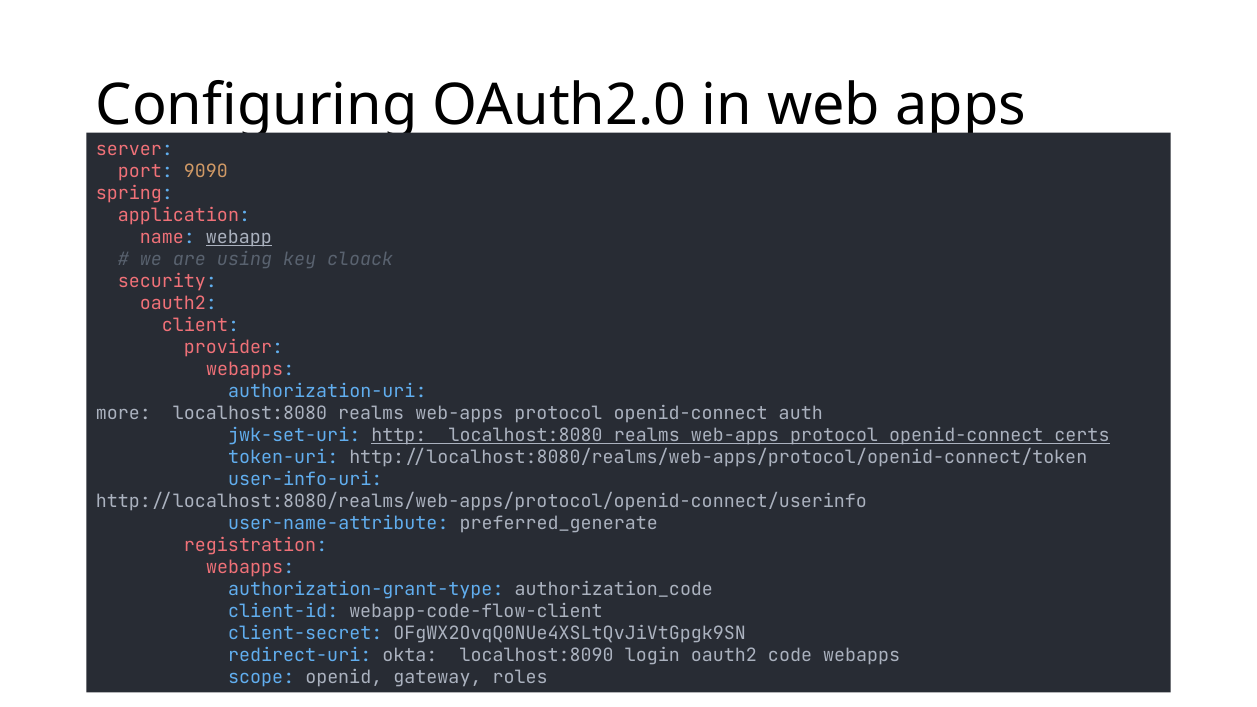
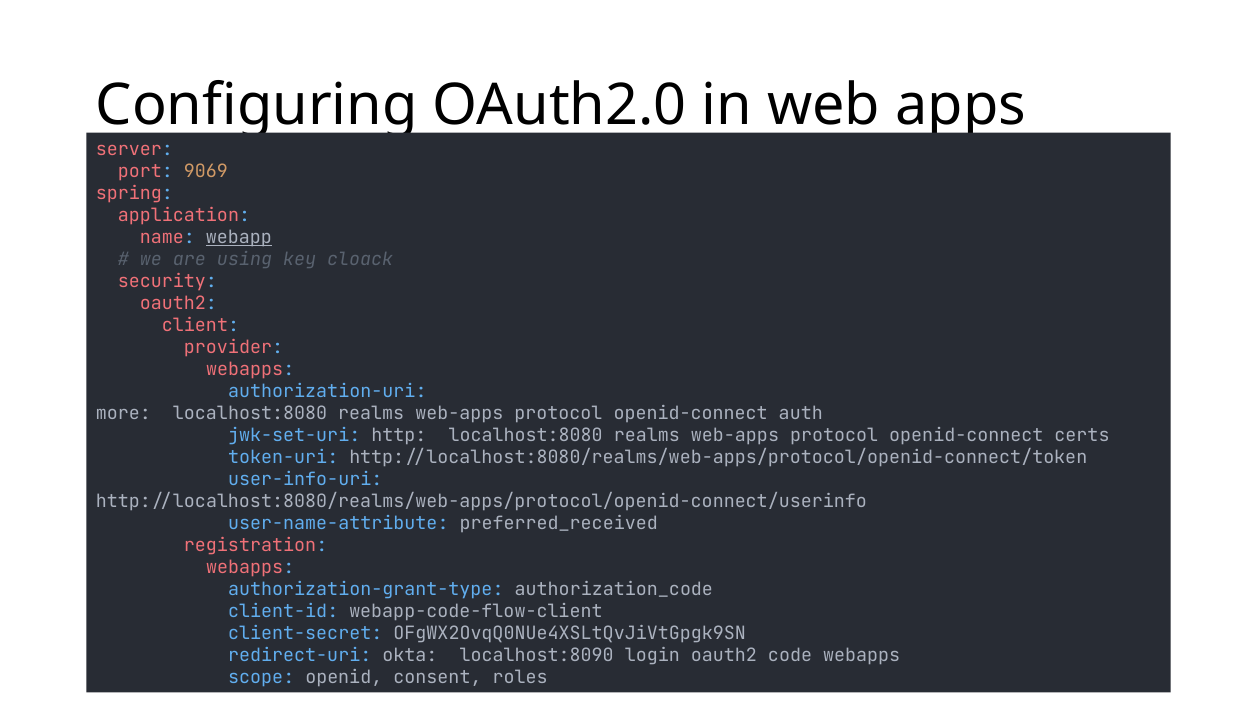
9090: 9090 -> 9069 (206, 172)
http://localhost:8080/realms/web-apps/protocol/openid-connect/certs underline: present -> none (740, 436)
preferred_generate: preferred_generate -> preferred_received (559, 524)
gateway: gateway -> consent (437, 678)
